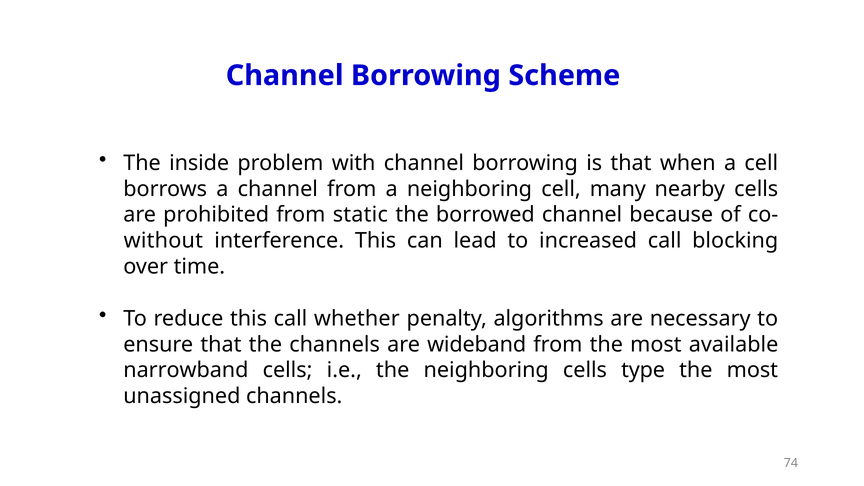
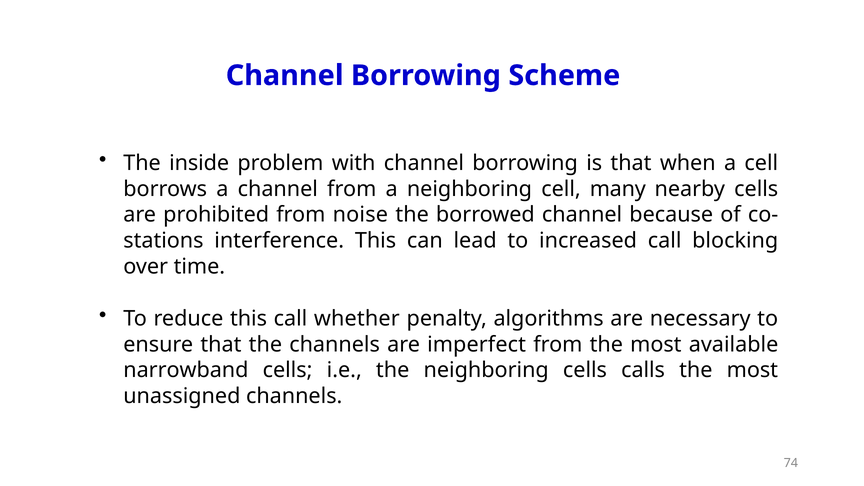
static: static -> noise (360, 215)
without: without -> stations (163, 241)
wideband: wideband -> imperfect (477, 344)
type: type -> calls (643, 370)
